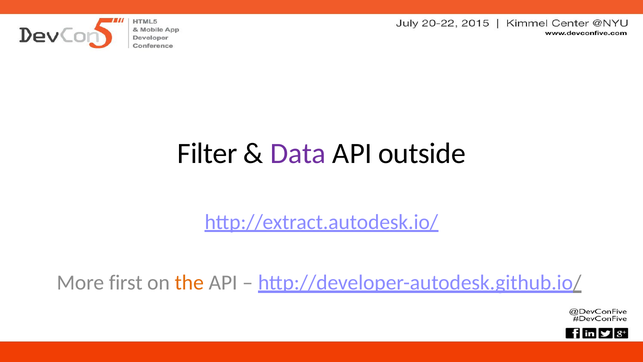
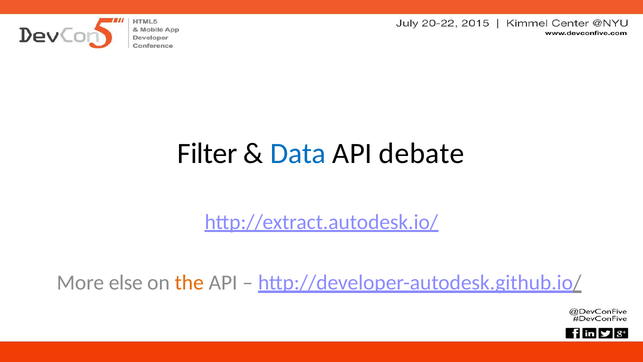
Data colour: purple -> blue (298, 153)
outside: outside -> debate (422, 153)
first: first -> else (126, 282)
